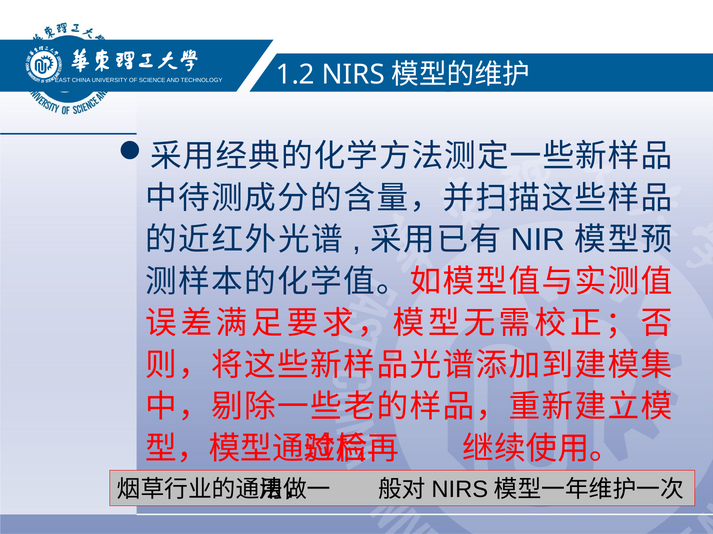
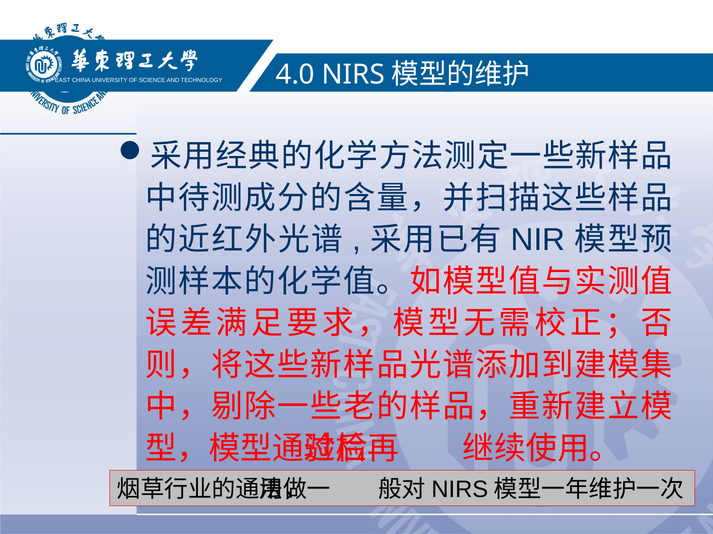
1.2: 1.2 -> 4.0 (295, 75)
